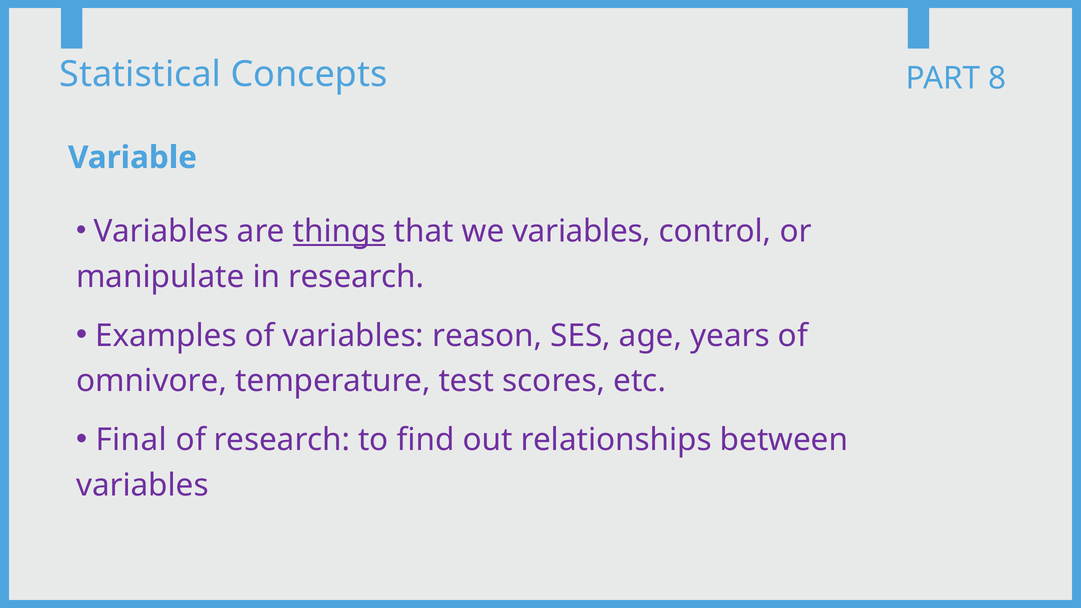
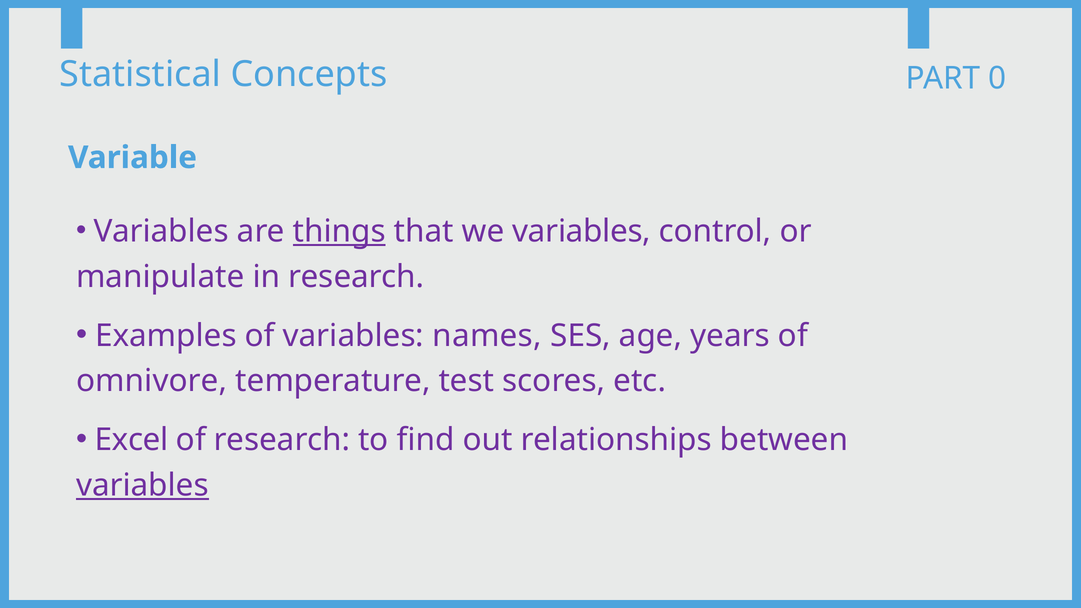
8: 8 -> 0 (997, 78)
reason: reason -> names (487, 336)
Final: Final -> Excel (132, 440)
variables underline: none -> present (142, 485)
